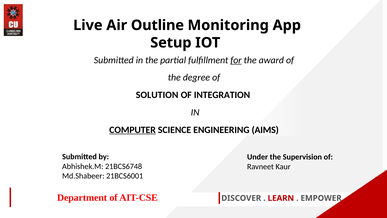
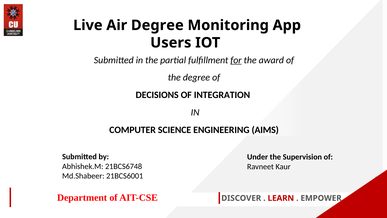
Air Outline: Outline -> Degree (157, 25)
Setup: Setup -> Users (171, 43)
SOLUTION: SOLUTION -> DECISIONS (157, 95)
COMPUTER underline: present -> none (133, 130)
